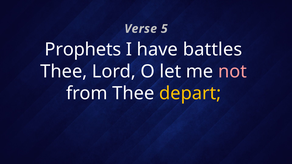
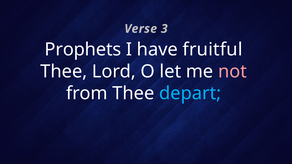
5: 5 -> 3 (164, 29)
battles: battles -> fruitful (213, 50)
depart colour: yellow -> light blue (190, 93)
